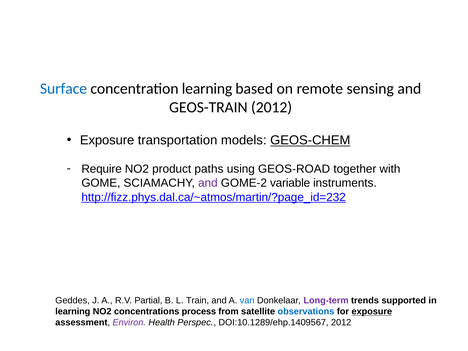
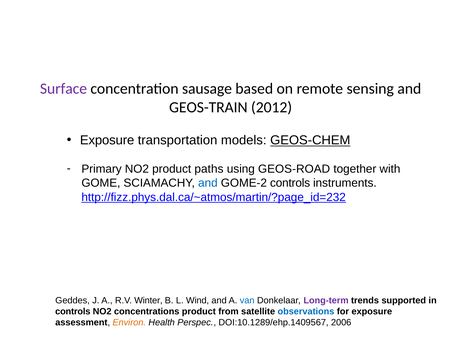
Surface colour: blue -> purple (63, 89)
concentration learning: learning -> sausage (207, 89)
Require: Require -> Primary (102, 169)
and colour: purple -> blue (208, 183)
GOME-2 variable: variable -> controls (290, 183)
Partial: Partial -> Winter (148, 301)
Train: Train -> Wind (198, 301)
learning: learning -> controls (73, 312)
concentrations process: process -> product (199, 312)
exposure underline: present -> none (372, 312)
Environ colour: purple -> orange (129, 322)
DOI:10.1289/ehp.1409567 2012: 2012 -> 2006 (341, 322)
